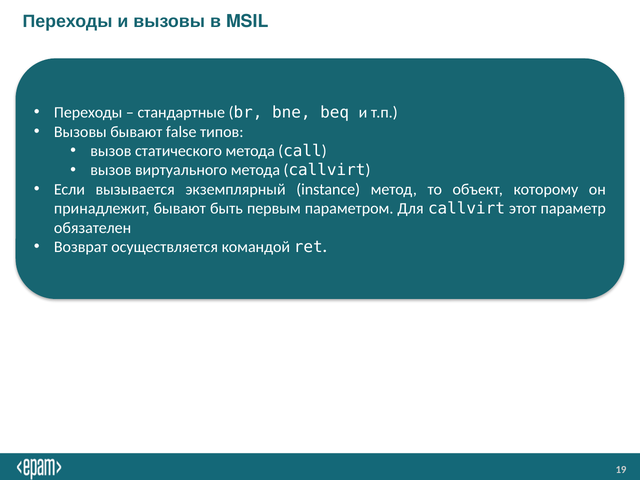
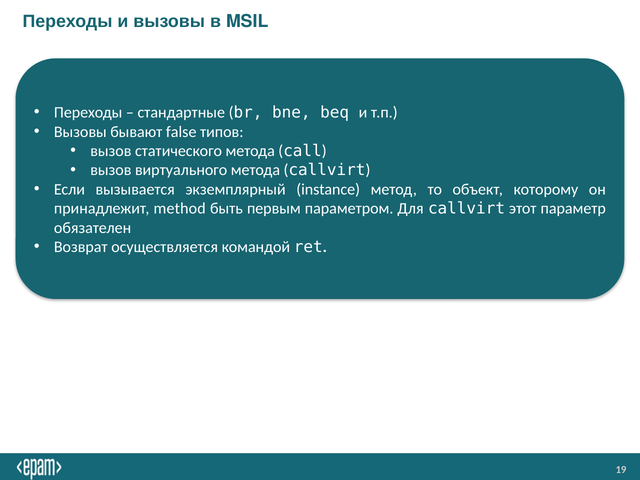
принадлежит бывают: бывают -> method (180, 209)
